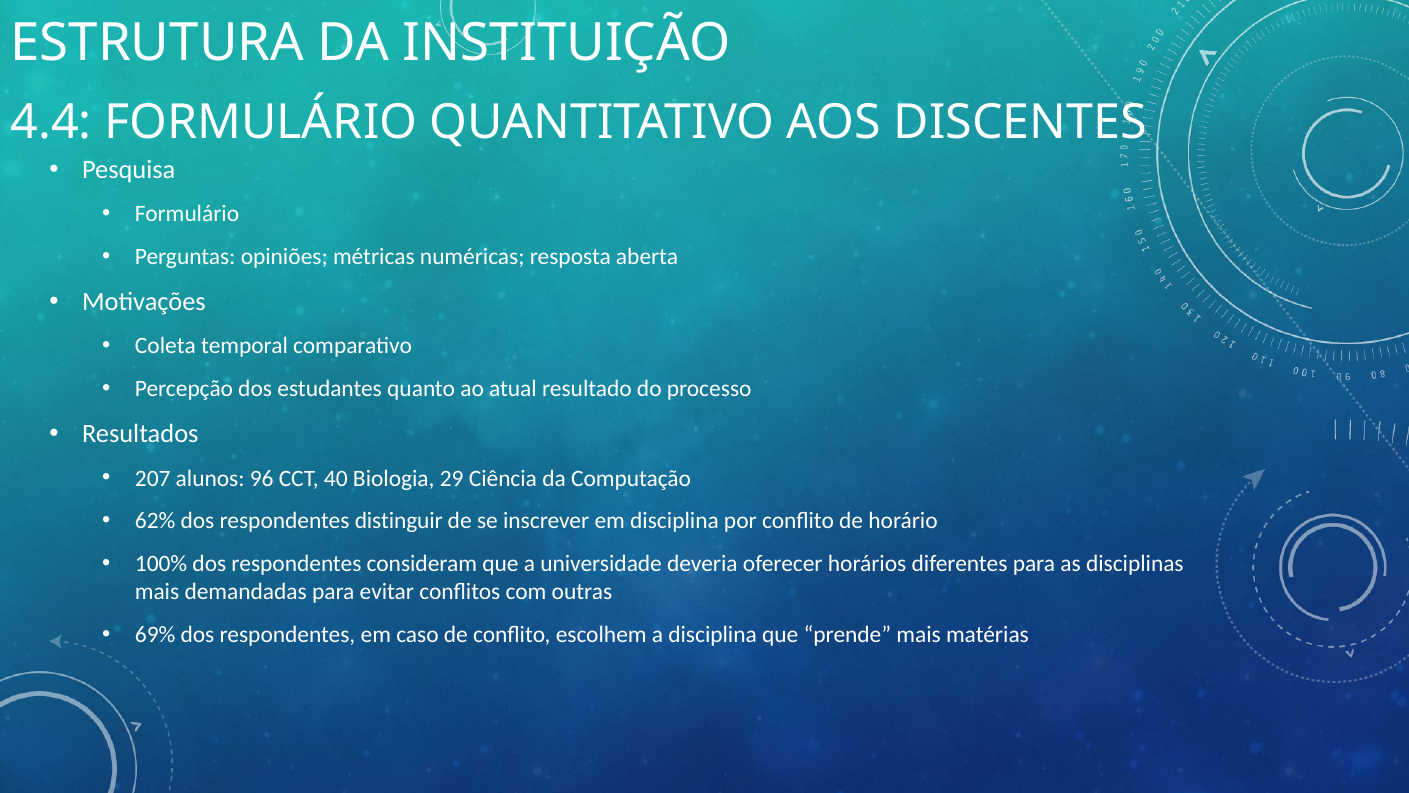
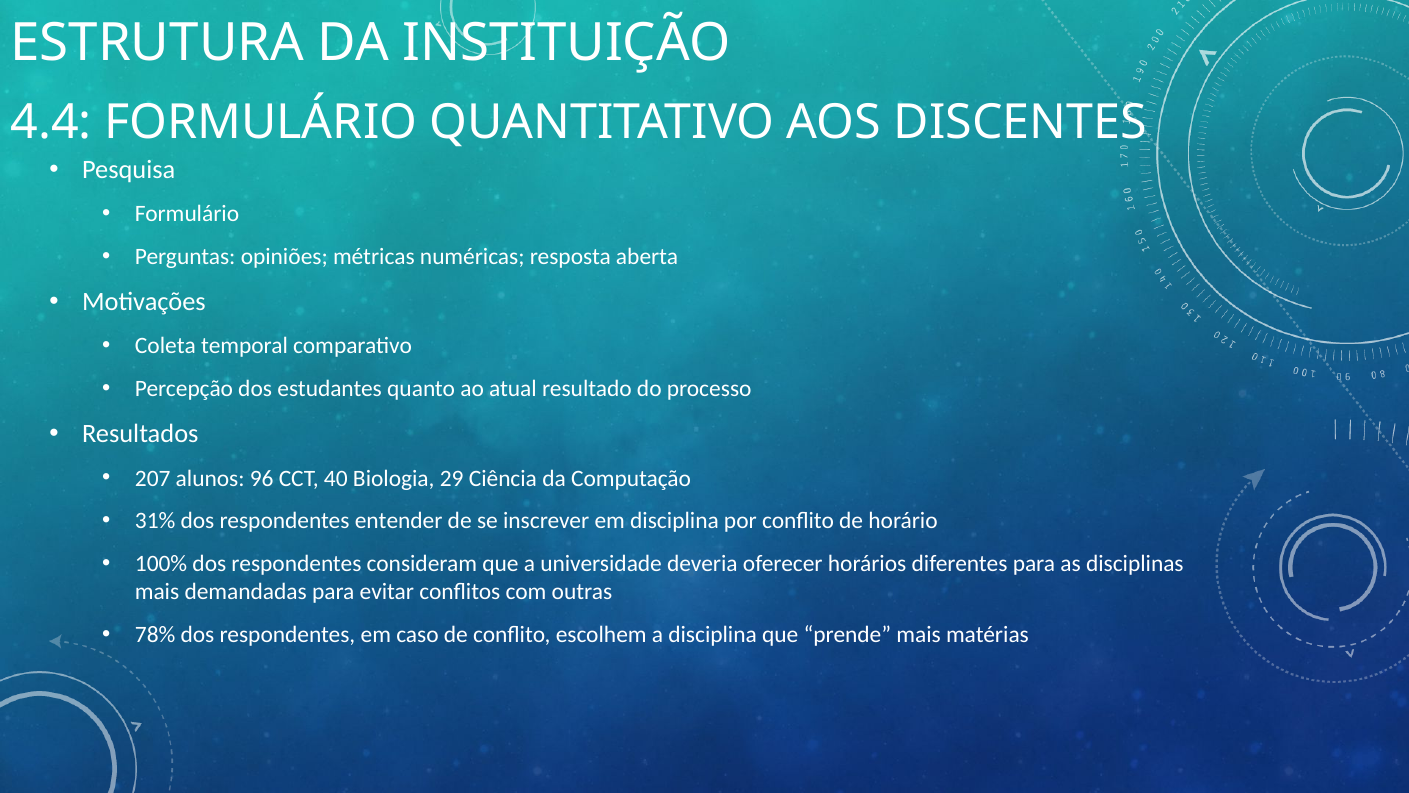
62%: 62% -> 31% (155, 521)
distinguir: distinguir -> entender (399, 521)
69%: 69% -> 78% (155, 635)
